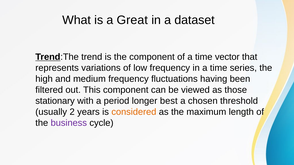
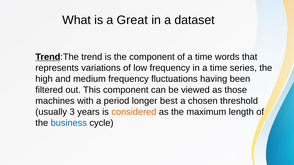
vector: vector -> words (227, 57)
stationary: stationary -> machines (55, 101)
2: 2 -> 3 (72, 112)
business colour: purple -> blue (69, 123)
